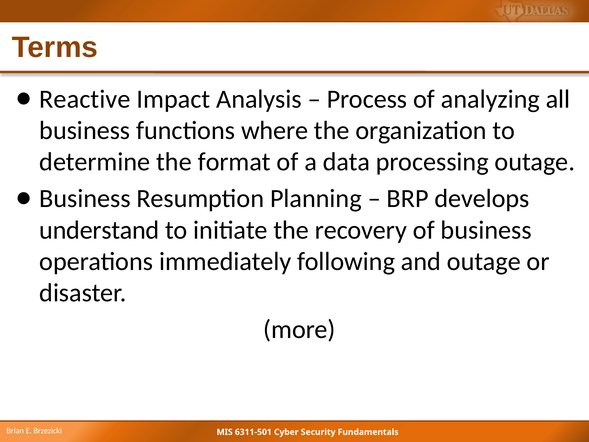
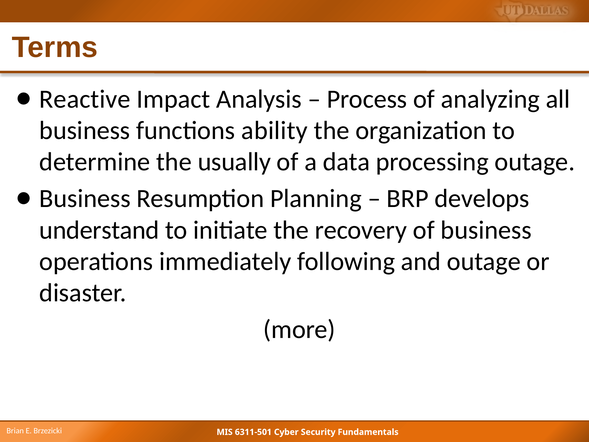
where: where -> ability (274, 130)
format: format -> usually (234, 162)
